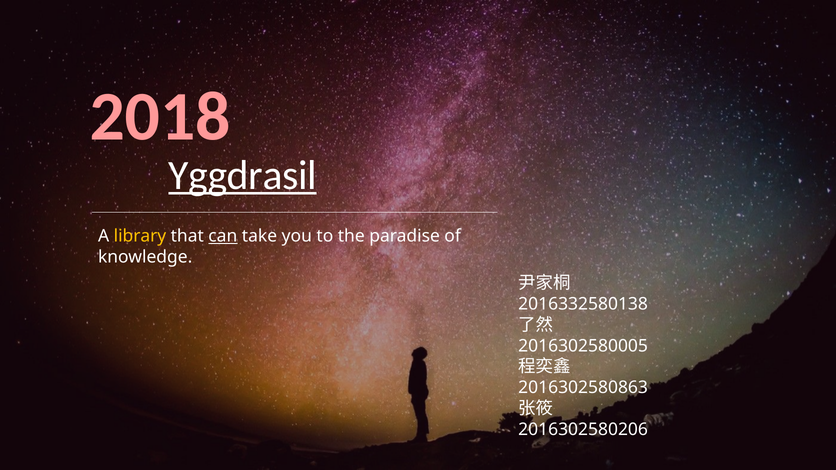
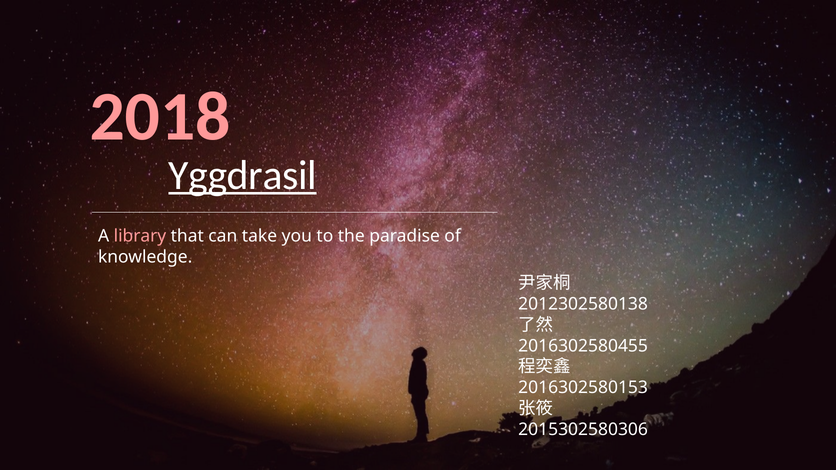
library colour: yellow -> pink (140, 236)
can underline: present -> none (223, 236)
2016332580138: 2016332580138 -> 2012302580138 (583, 304)
2016302580005: 2016302580005 -> 2016302580455 (583, 346)
2016302580863: 2016302580863 -> 2016302580153 (583, 388)
2016302580206: 2016302580206 -> 2015302580306 (583, 430)
